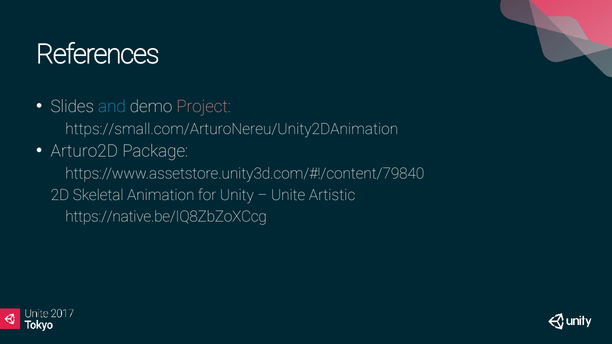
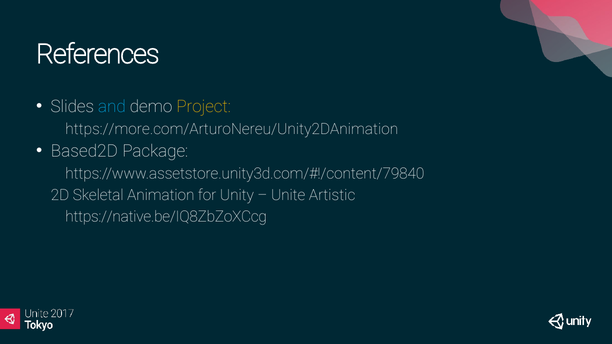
Project colour: pink -> yellow (204, 107)
https://small.com/ArturoNereu/Unity2DAnimation: https://small.com/ArturoNereu/Unity2DAnimation -> https://more.com/ArturoNereu/Unity2DAnimation (232, 129)
Arturo2D: Arturo2D -> Based2D (84, 151)
